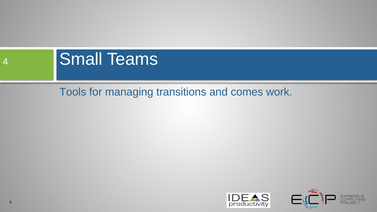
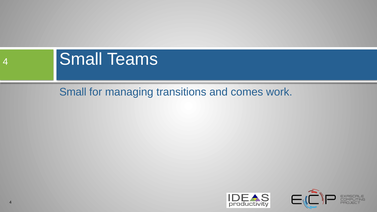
Tools: Tools -> Small (73, 92)
